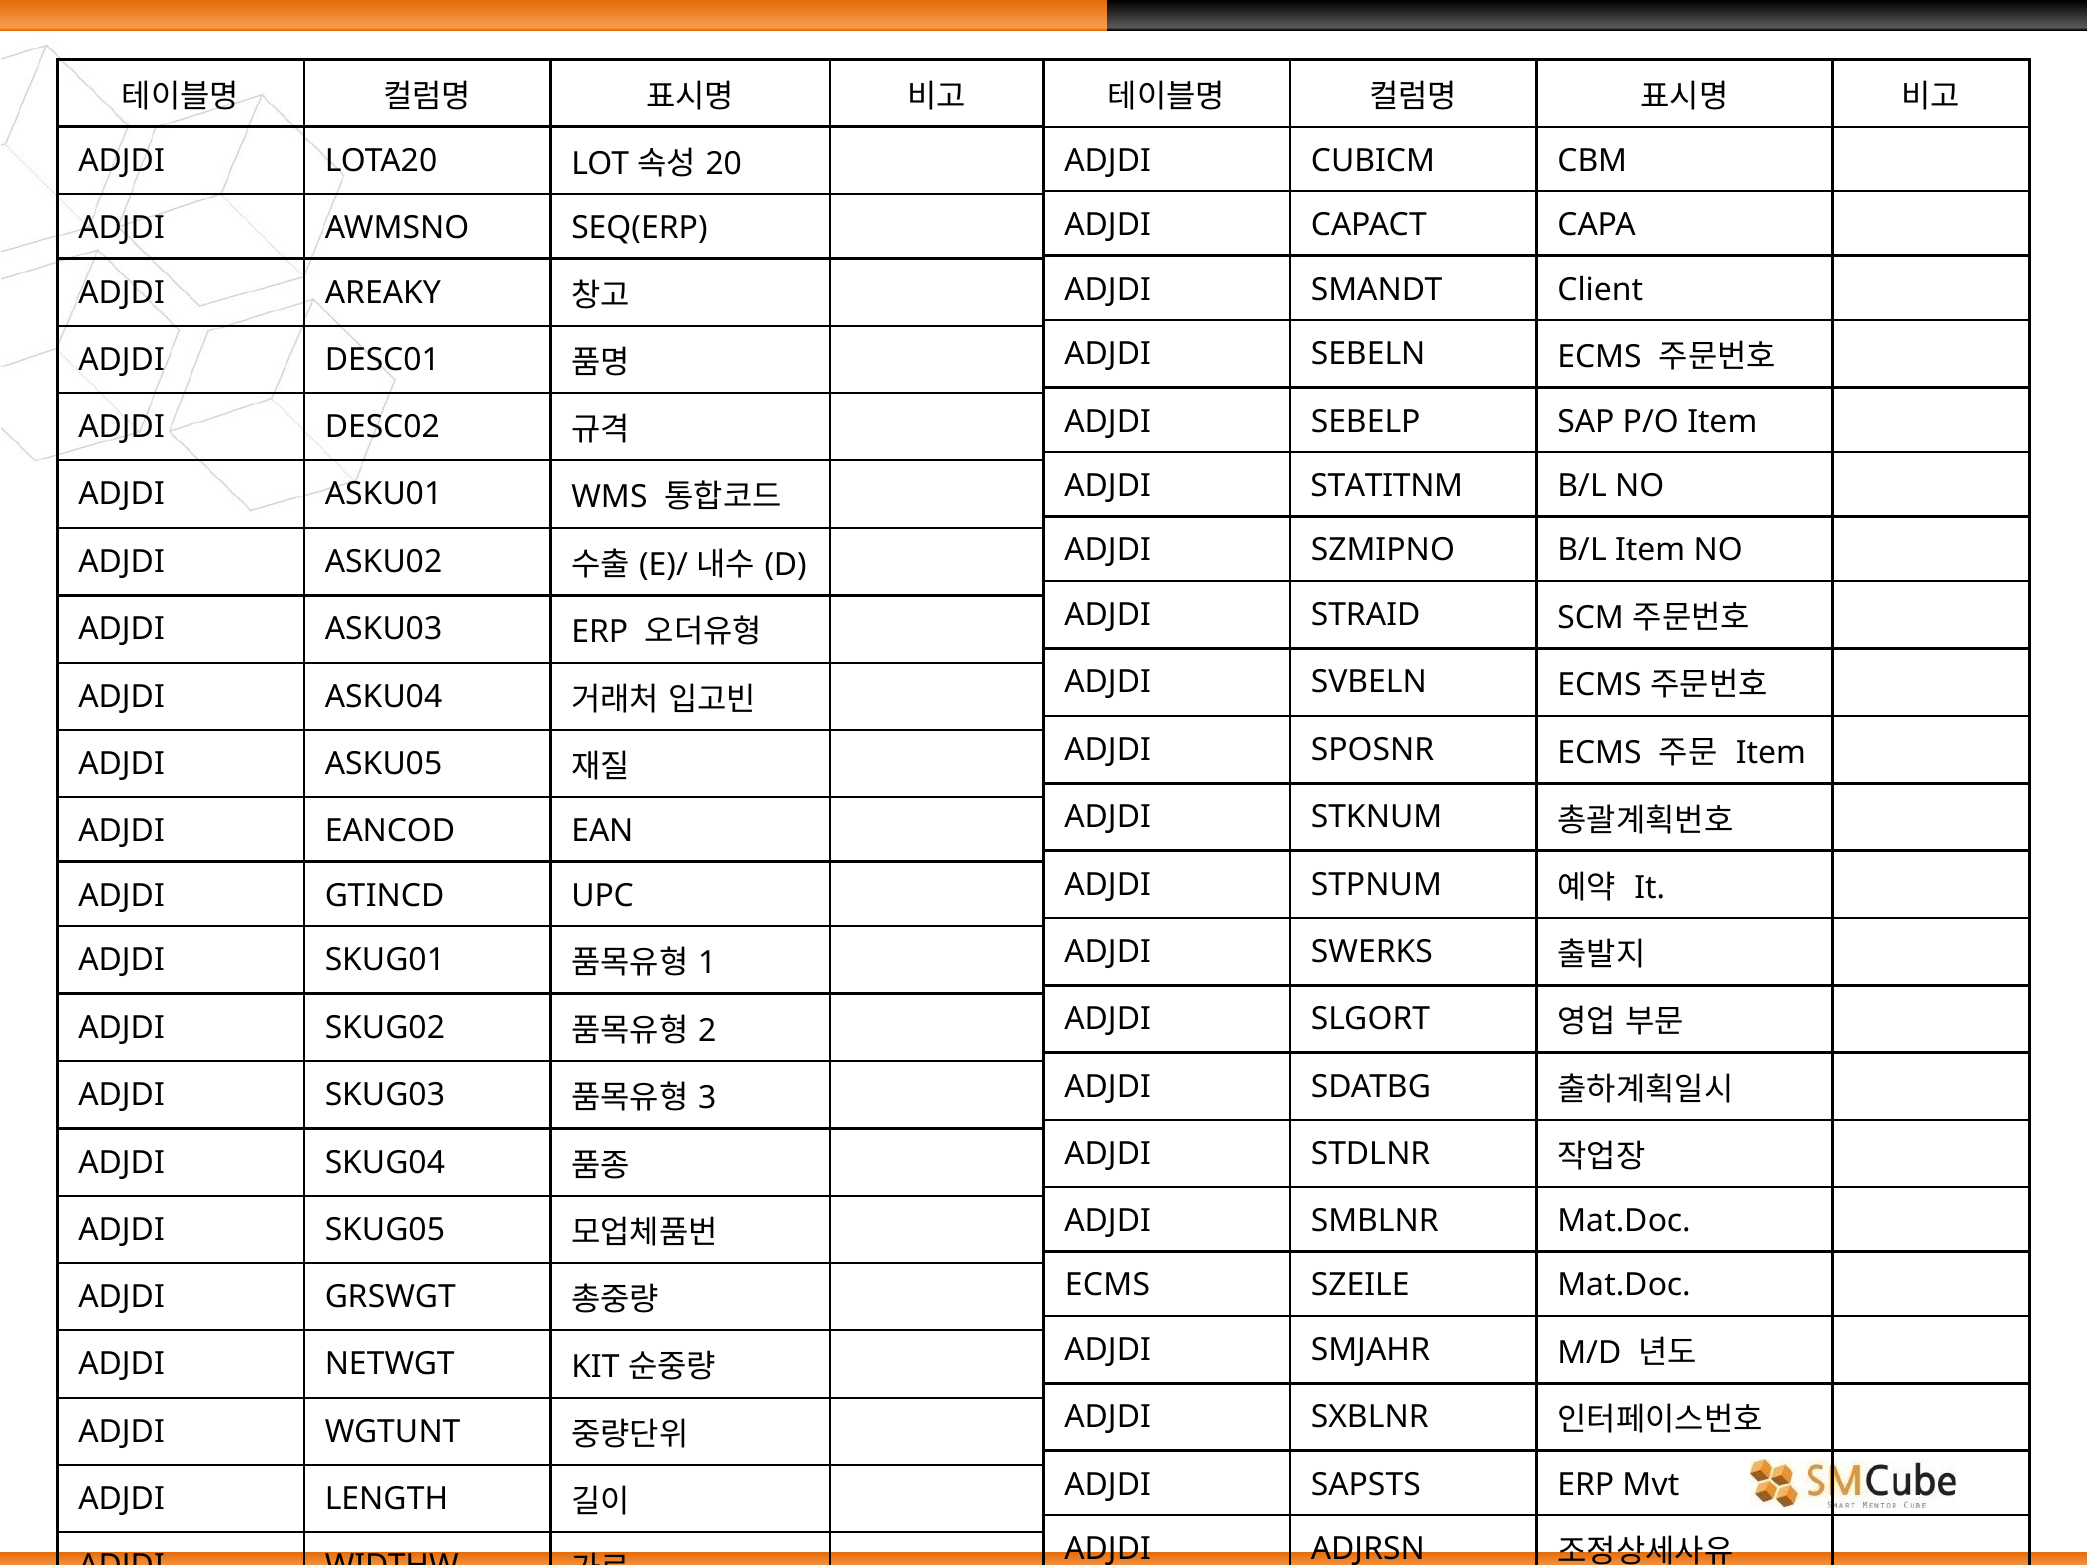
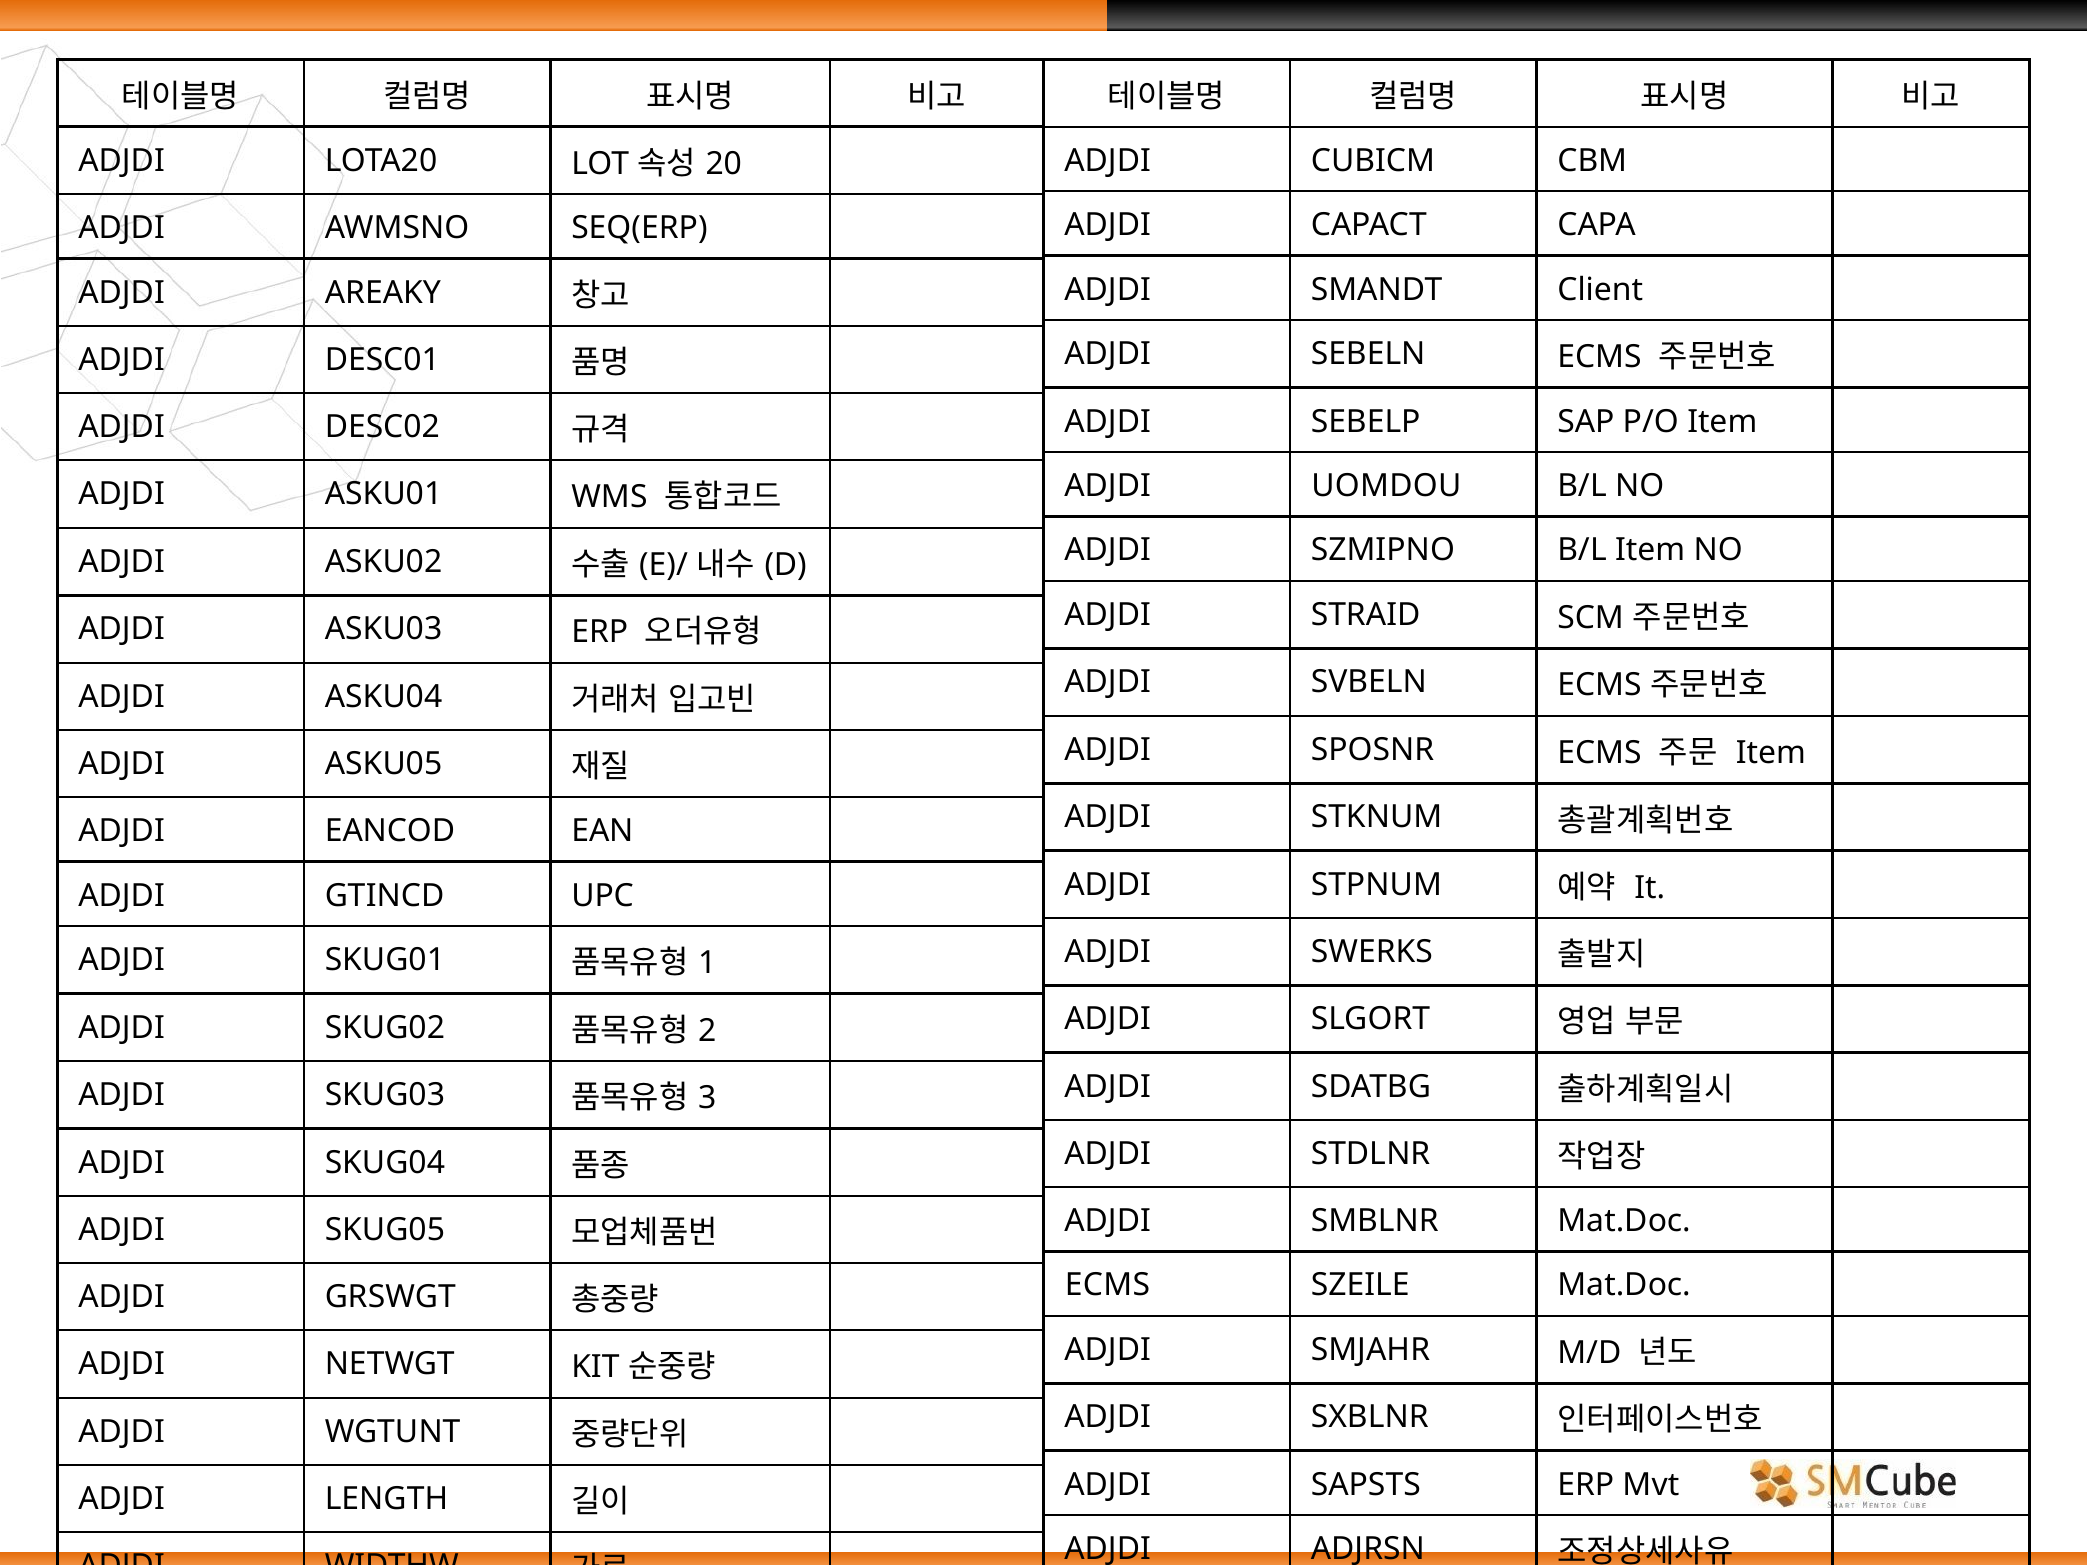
STATITNM: STATITNM -> UOMDOU (1386, 486)
